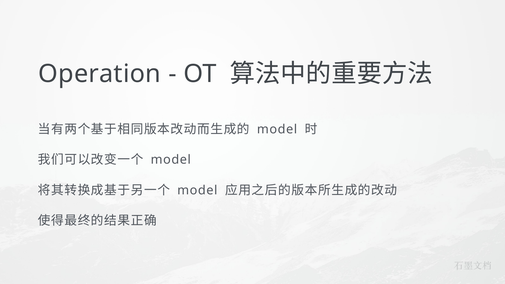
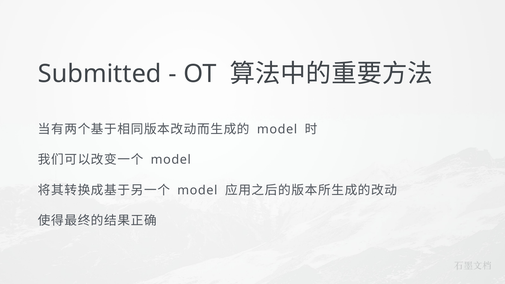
Operation: Operation -> Submitted (100, 74)
